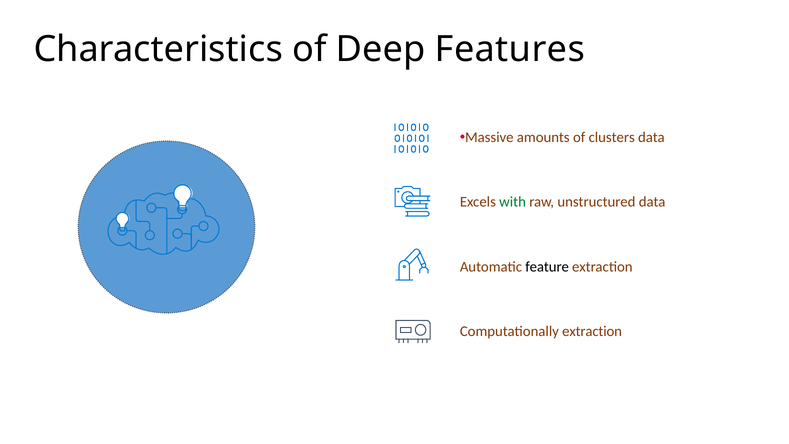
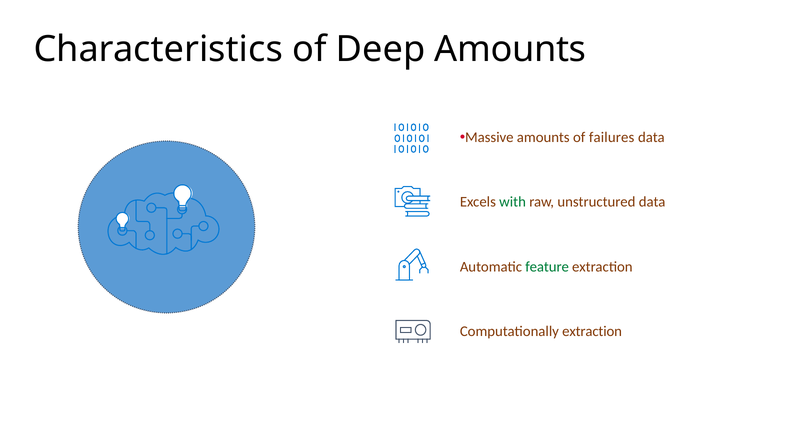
Deep Features: Features -> Amounts (510, 50)
clusters: clusters -> failures (612, 137)
feature colour: black -> green (547, 267)
